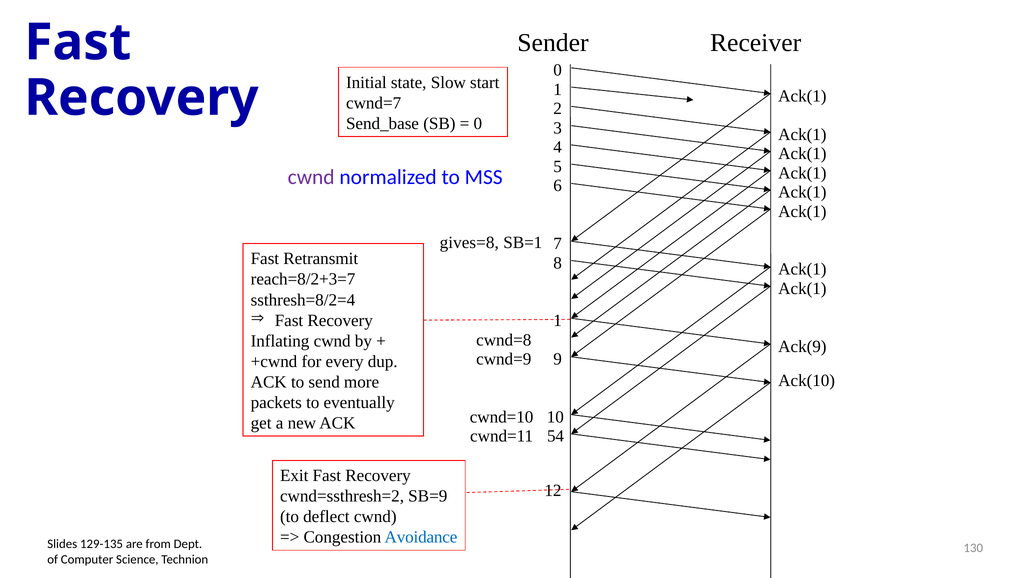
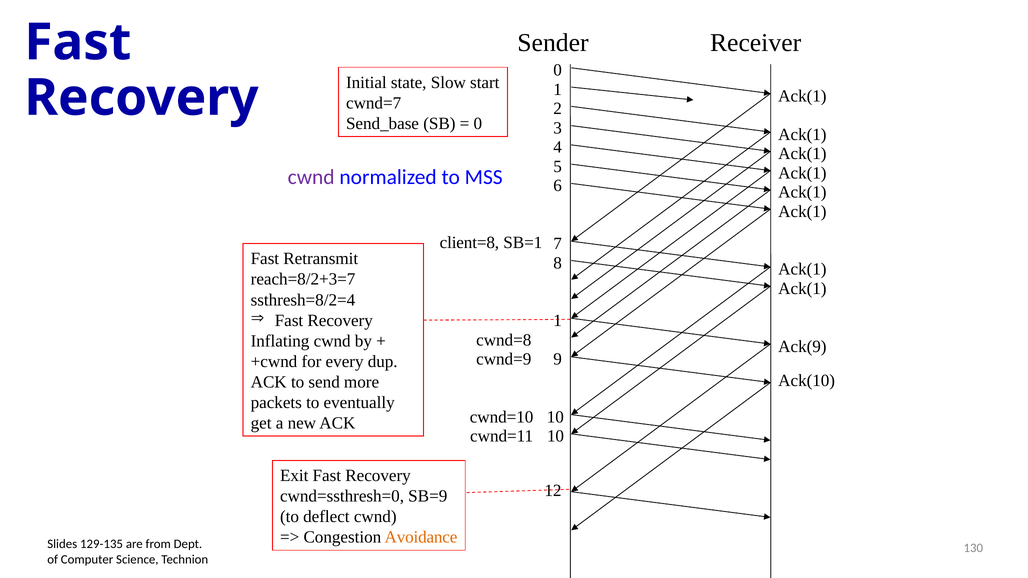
gives=8: gives=8 -> client=8 (469, 243)
cwnd=11 54: 54 -> 10 (555, 436)
cwnd=ssthresh=2: cwnd=ssthresh=2 -> cwnd=ssthresh=0 (342, 496)
Avoidance colour: blue -> orange (421, 538)
